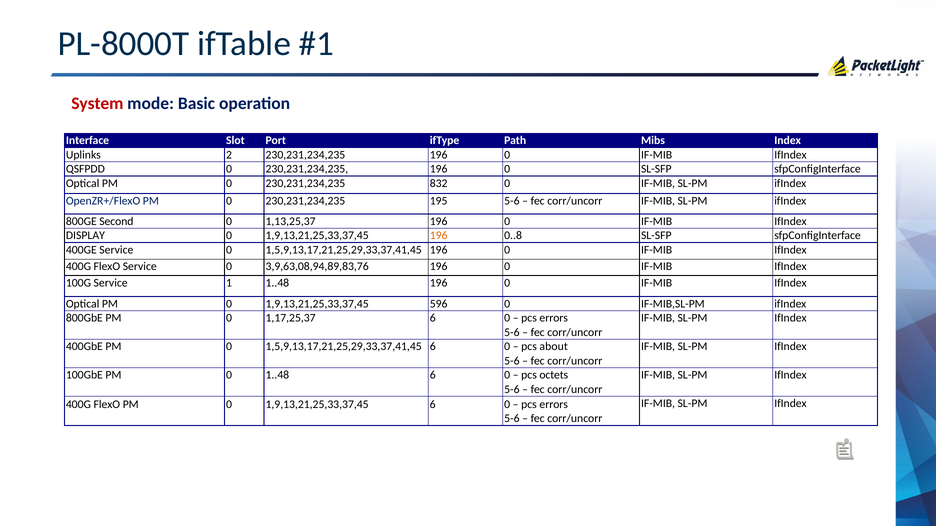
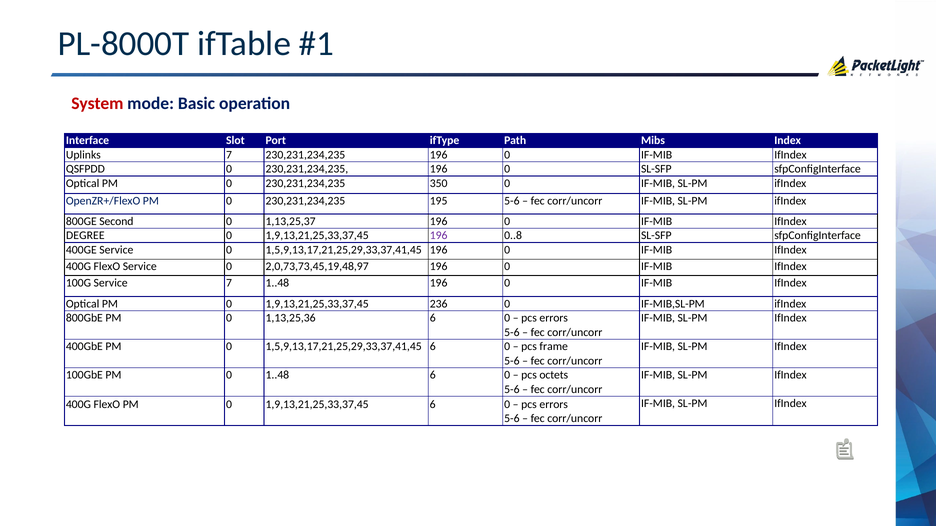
Uplinks 2: 2 -> 7 (229, 155)
832: 832 -> 350 (439, 183)
DISPLAY: DISPLAY -> DEGREE (85, 236)
196 colour: orange -> purple (439, 236)
3,9,63,08,94,89,83,76: 3,9,63,08,94,89,83,76 -> 2,0,73,73,45,19,48,97 (317, 267)
Service 1: 1 -> 7 (229, 283)
596: 596 -> 236 (439, 304)
1,17,25,37: 1,17,25,37 -> 1,13,25,36 (291, 318)
about: about -> frame (554, 347)
